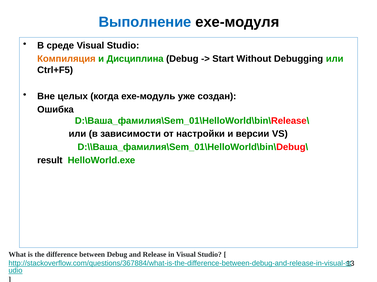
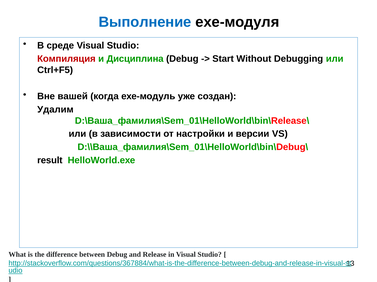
Компиляция colour: orange -> red (66, 59)
целых: целых -> вашей (73, 97)
Ошибка: Ошибка -> Удалим (55, 110)
